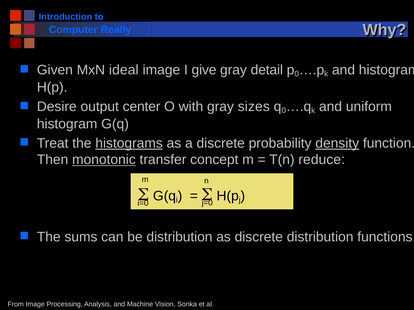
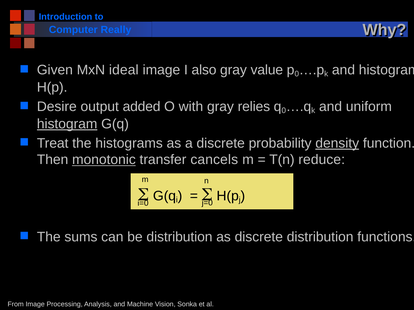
give: give -> also (204, 70)
detail: detail -> value (267, 70)
center: center -> added (142, 107)
sizes: sizes -> relies (254, 107)
histogram underline: none -> present (67, 124)
histograms underline: present -> none (129, 143)
concept: concept -> cancels (214, 160)
